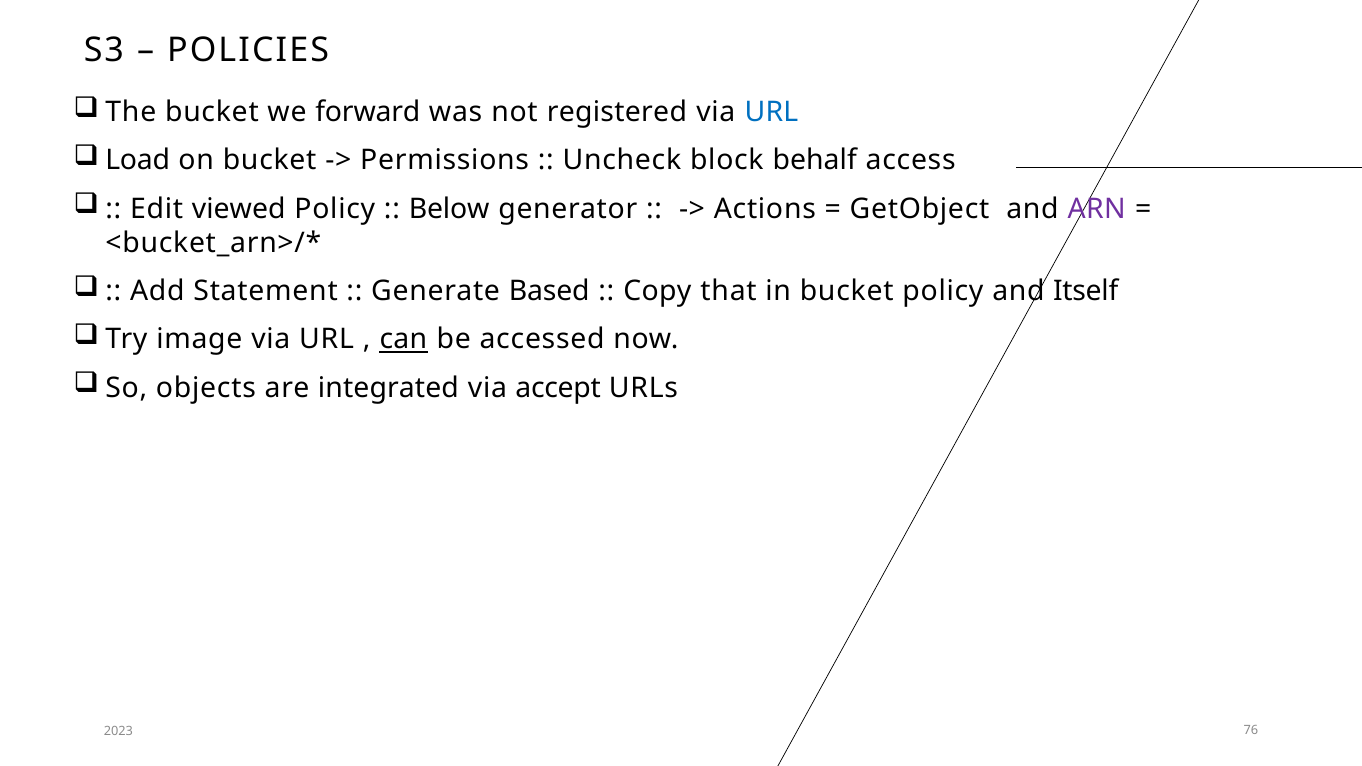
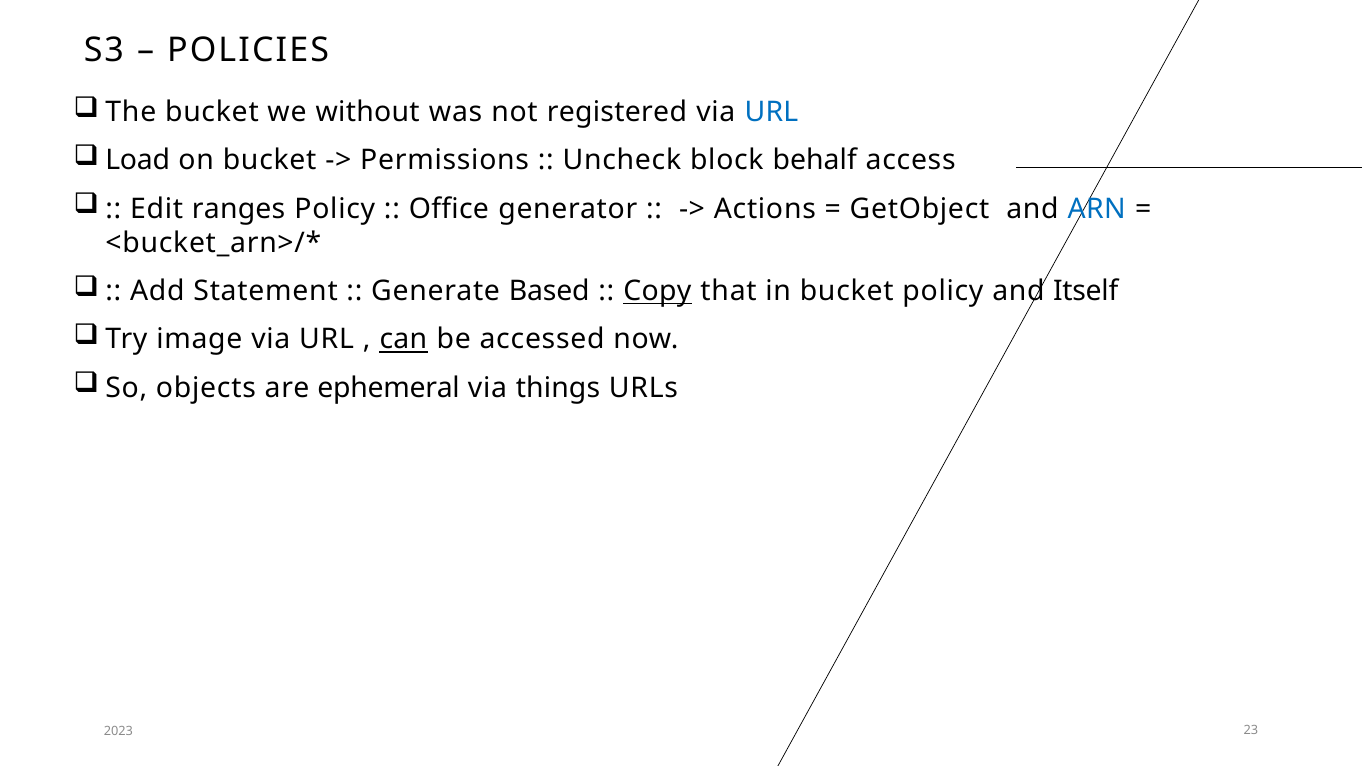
forward: forward -> without (368, 112)
viewed: viewed -> ranges (239, 209)
Below: Below -> Office (449, 209)
ARN colour: purple -> blue (1097, 209)
Copy underline: none -> present (657, 291)
integrated: integrated -> ephemeral (389, 388)
accept: accept -> things (558, 388)
76: 76 -> 23 (1251, 730)
